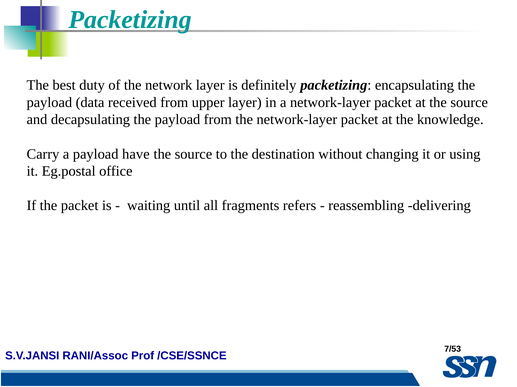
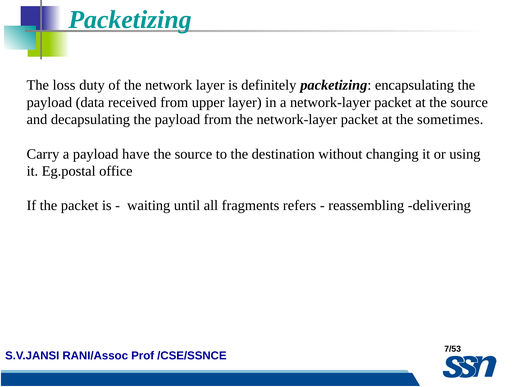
best: best -> loss (64, 85)
knowledge: knowledge -> sometimes (450, 120)
